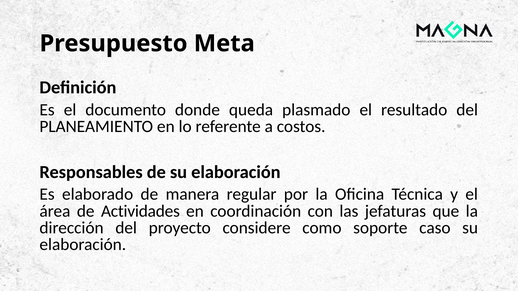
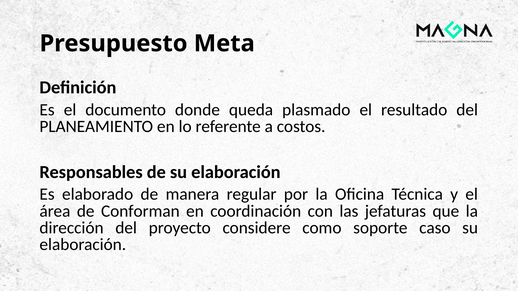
Actividades: Actividades -> Conforman (140, 211)
